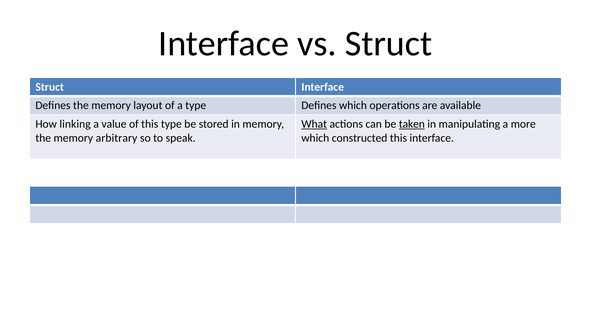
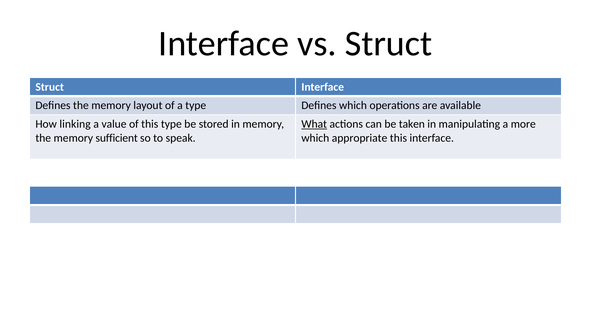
taken underline: present -> none (412, 124)
arbitrary: arbitrary -> sufficient (117, 138)
constructed: constructed -> appropriate (360, 138)
